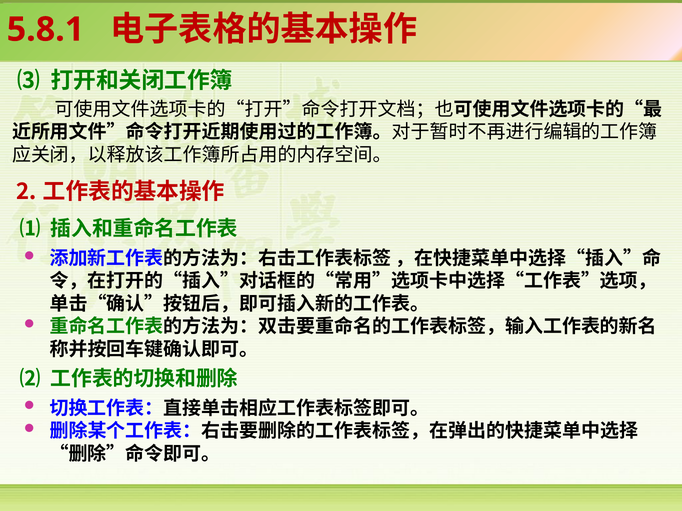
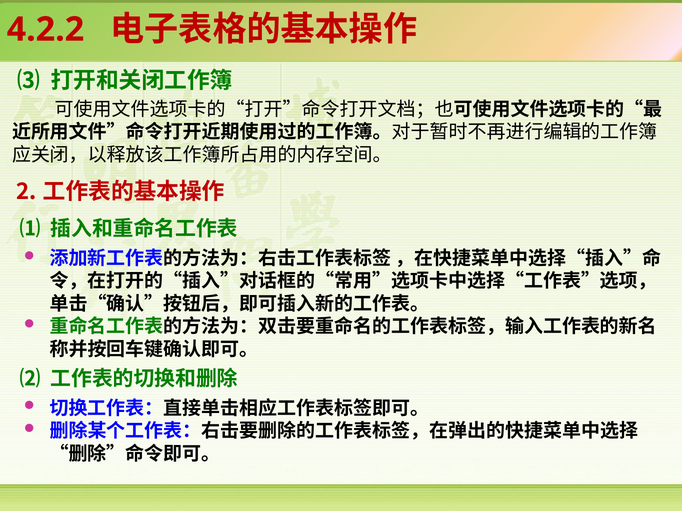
5.8.1: 5.8.1 -> 4.2.2 (45, 30)
